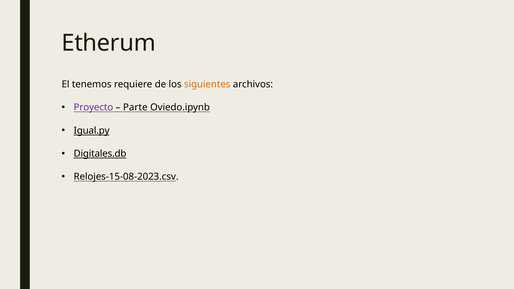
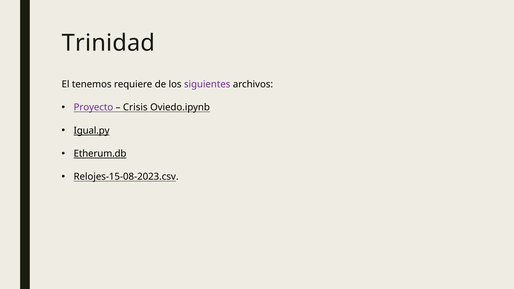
Etherum: Etherum -> Trinidad (108, 43)
siguientes colour: orange -> purple (207, 84)
Parte: Parte -> Crisis (135, 108)
Digitales.db: Digitales.db -> Etherum.db (100, 154)
